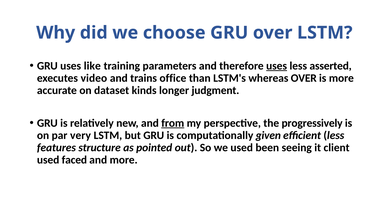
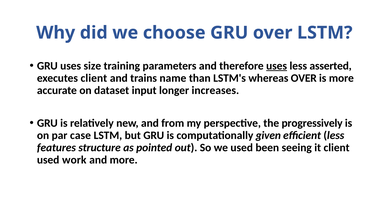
like: like -> size (92, 66)
executes video: video -> client (94, 78)
office: office -> name (173, 78)
kinds: kinds -> input (144, 90)
judgment: judgment -> increases (215, 90)
from underline: present -> none (173, 123)
very: very -> case (80, 135)
faced: faced -> work (74, 160)
